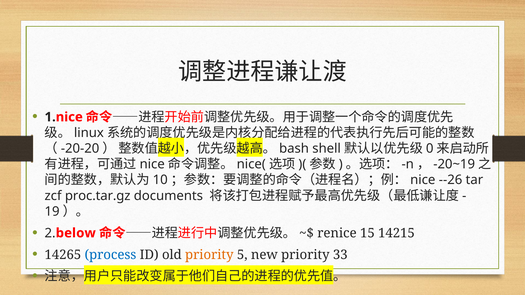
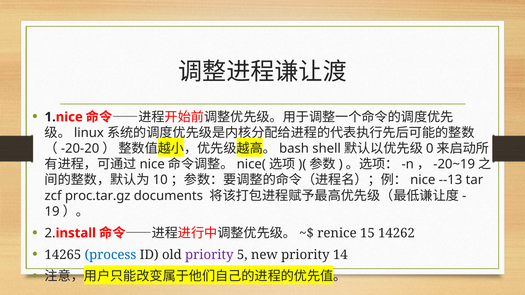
--26: --26 -> --13 (451, 180)
below: below -> install (76, 233)
14215: 14215 -> 14262 (396, 233)
priority colour: orange -> purple (209, 255)
33: 33 -> 14 (340, 255)
